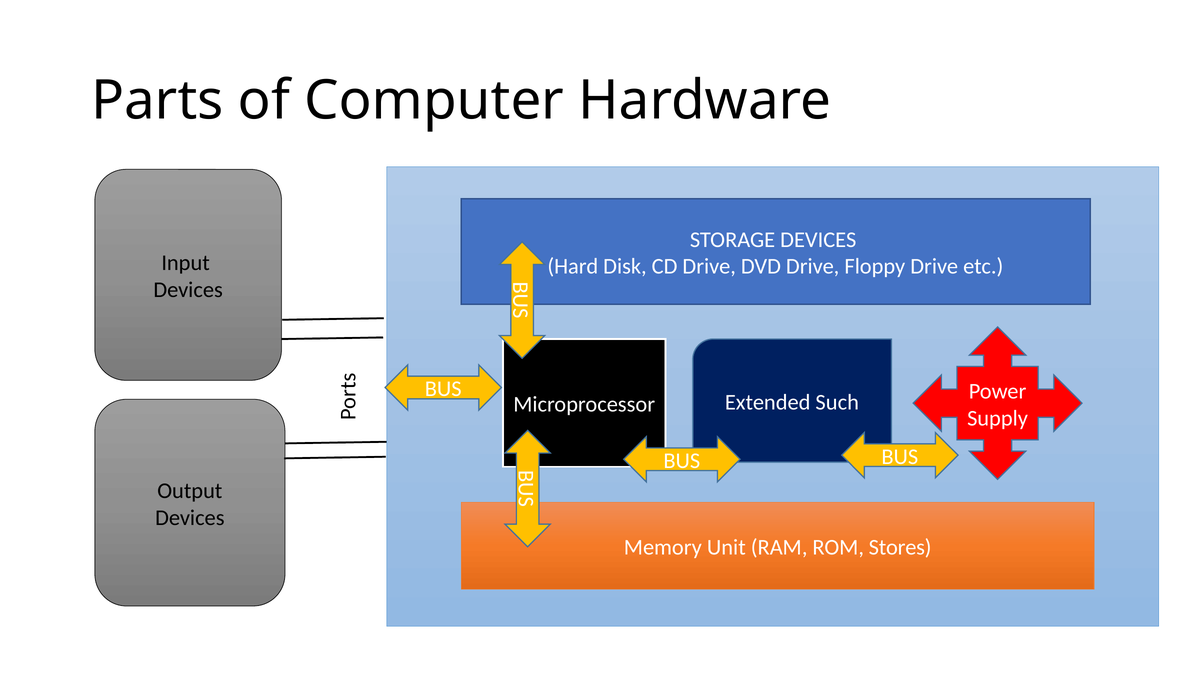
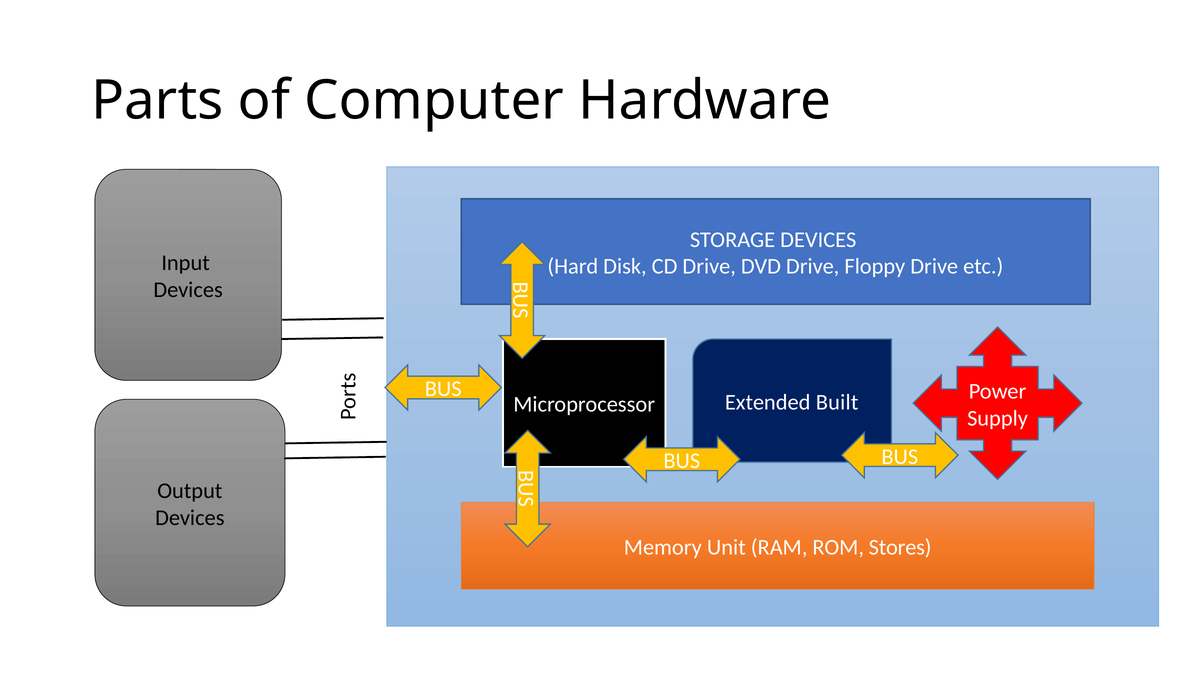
Such: Such -> Built (837, 402)
